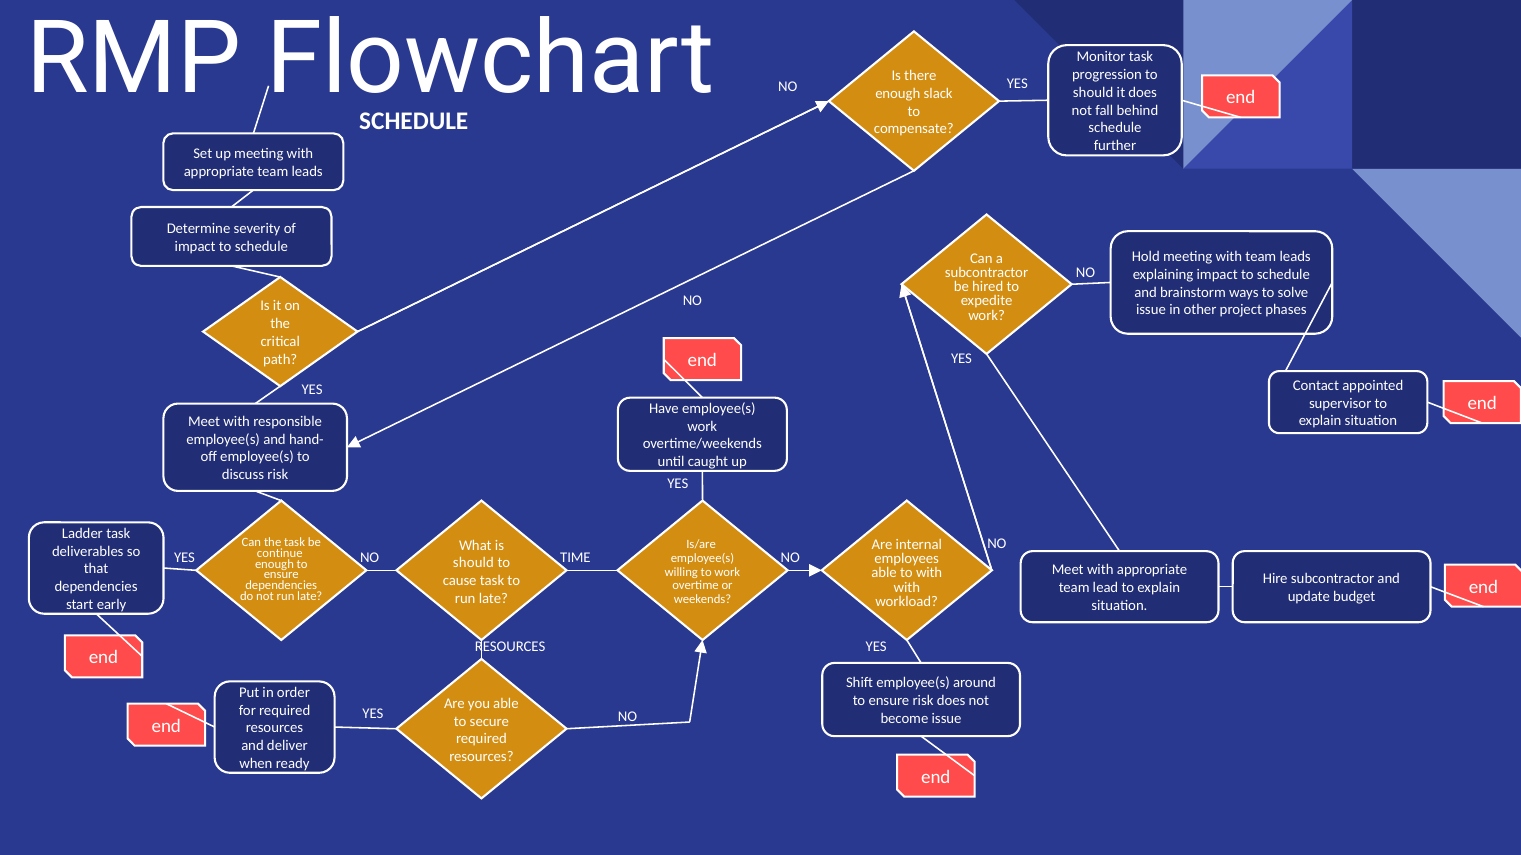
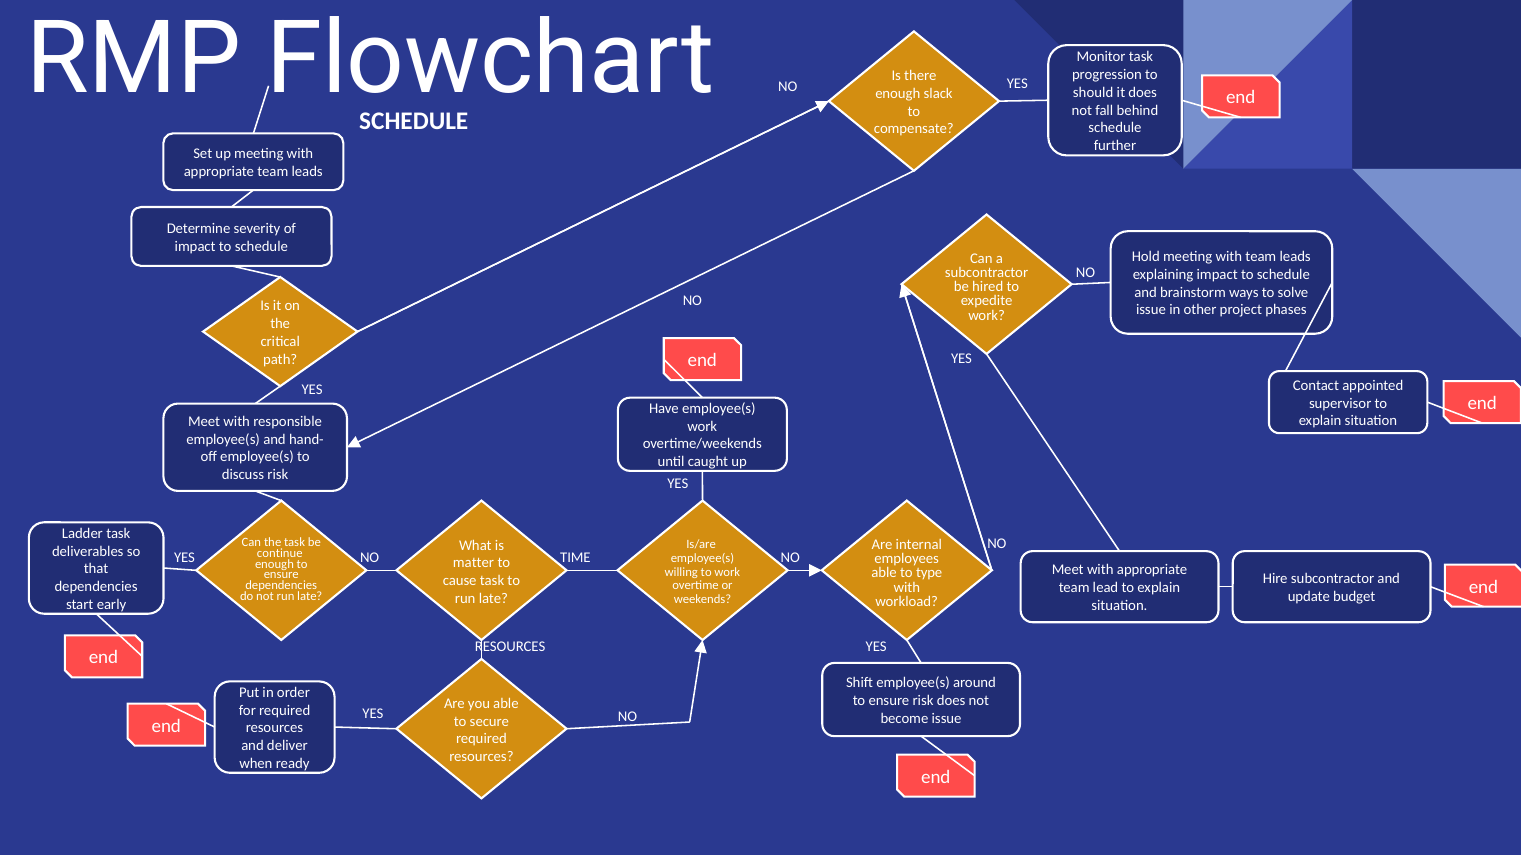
should: should -> matter (474, 563)
to with: with -> type (929, 573)
